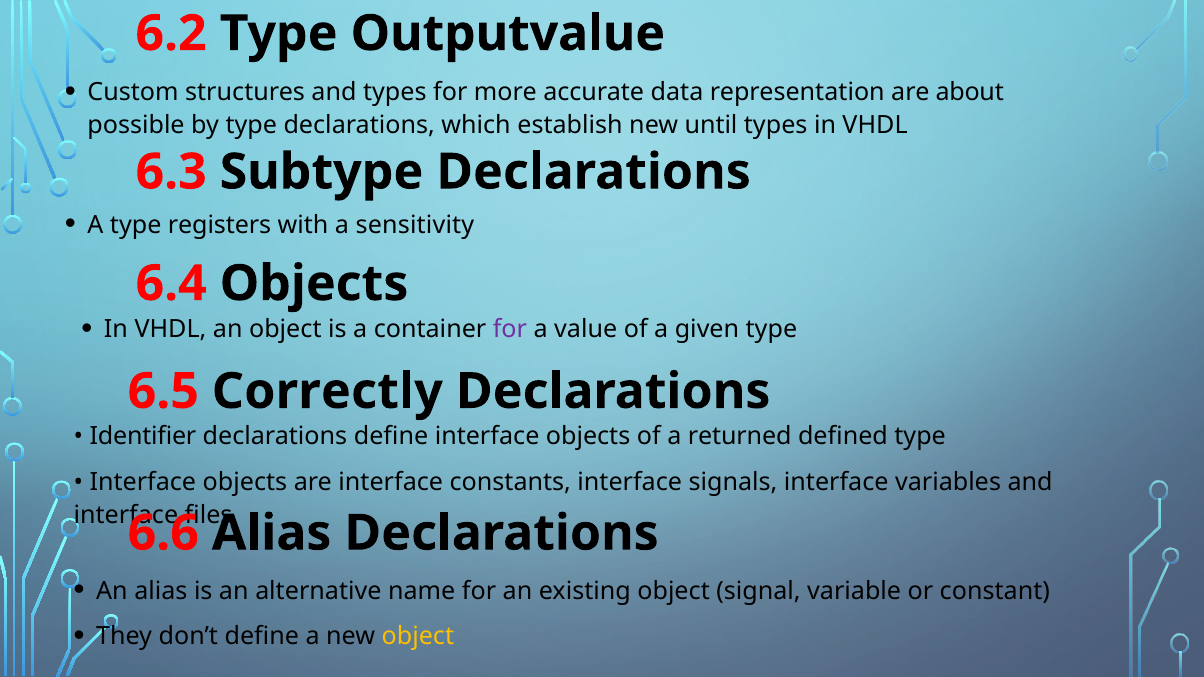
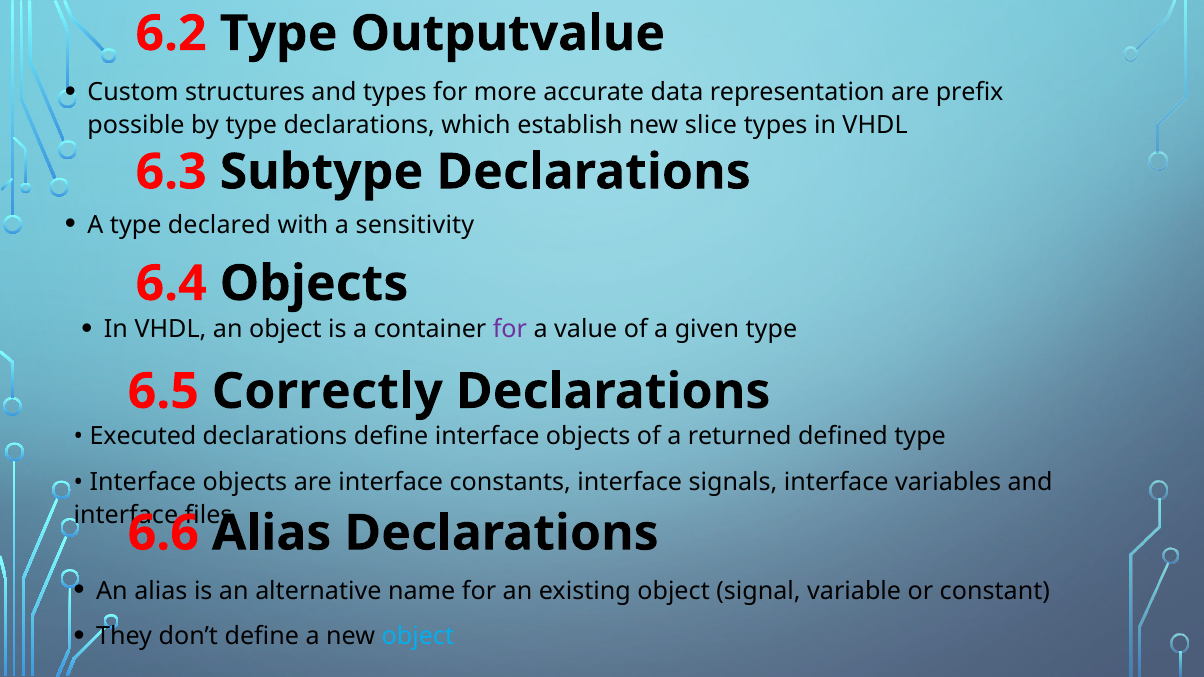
about: about -> prefix (970, 92)
until: until -> slice (711, 126)
registers: registers -> declared (219, 225)
Identifier: Identifier -> Executed (143, 437)
object colour: yellow -> light blue (418, 637)
